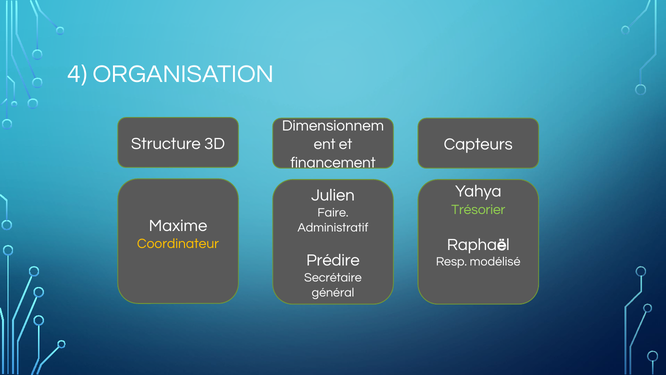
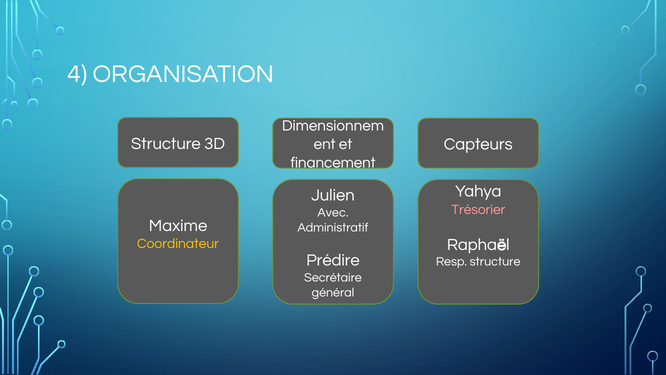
Trésorier colour: light green -> pink (478, 209)
Faire: Faire -> Avec (333, 212)
Resp modélisé: modélisé -> structure (495, 262)
